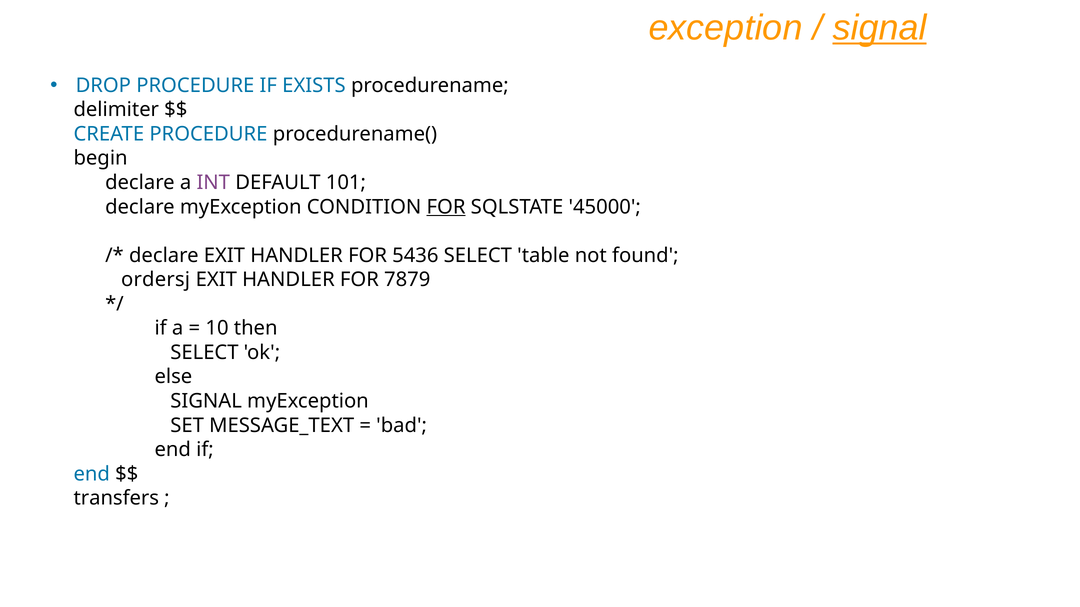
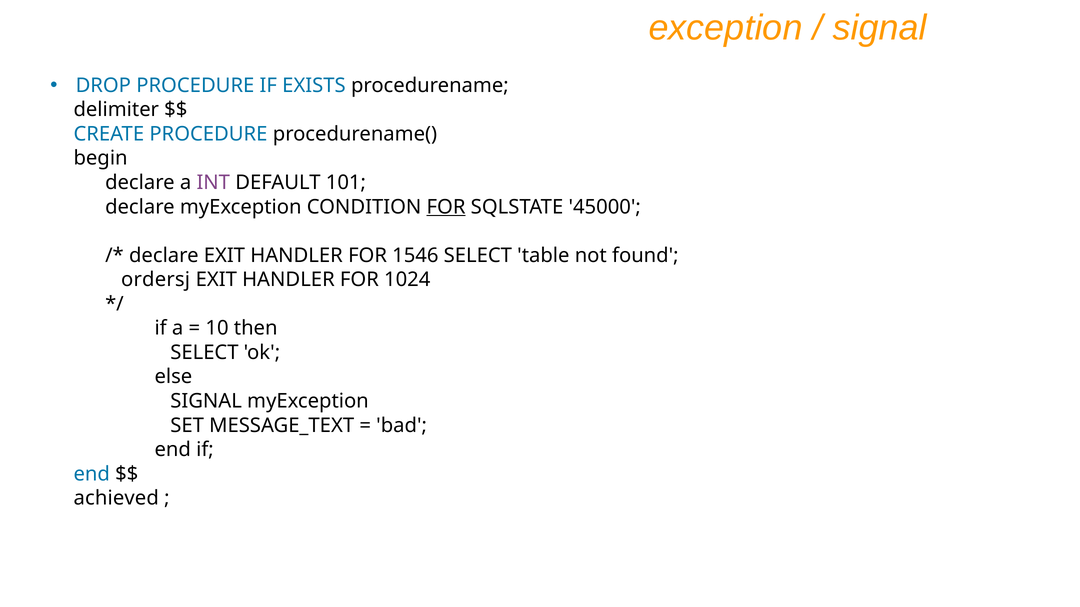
signal underline: present -> none (880, 28)
5436: 5436 -> 1546 (415, 256)
7879: 7879 -> 1024 (407, 280)
transfers: transfers -> achieved (116, 499)
